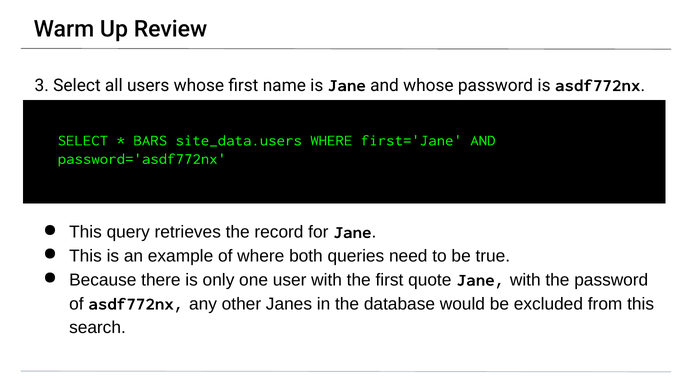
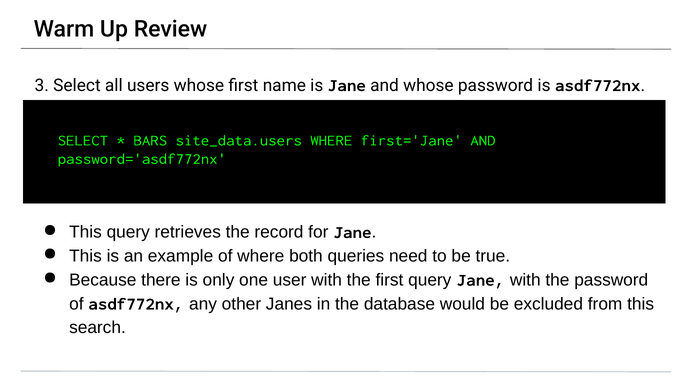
first quote: quote -> query (430, 280)
